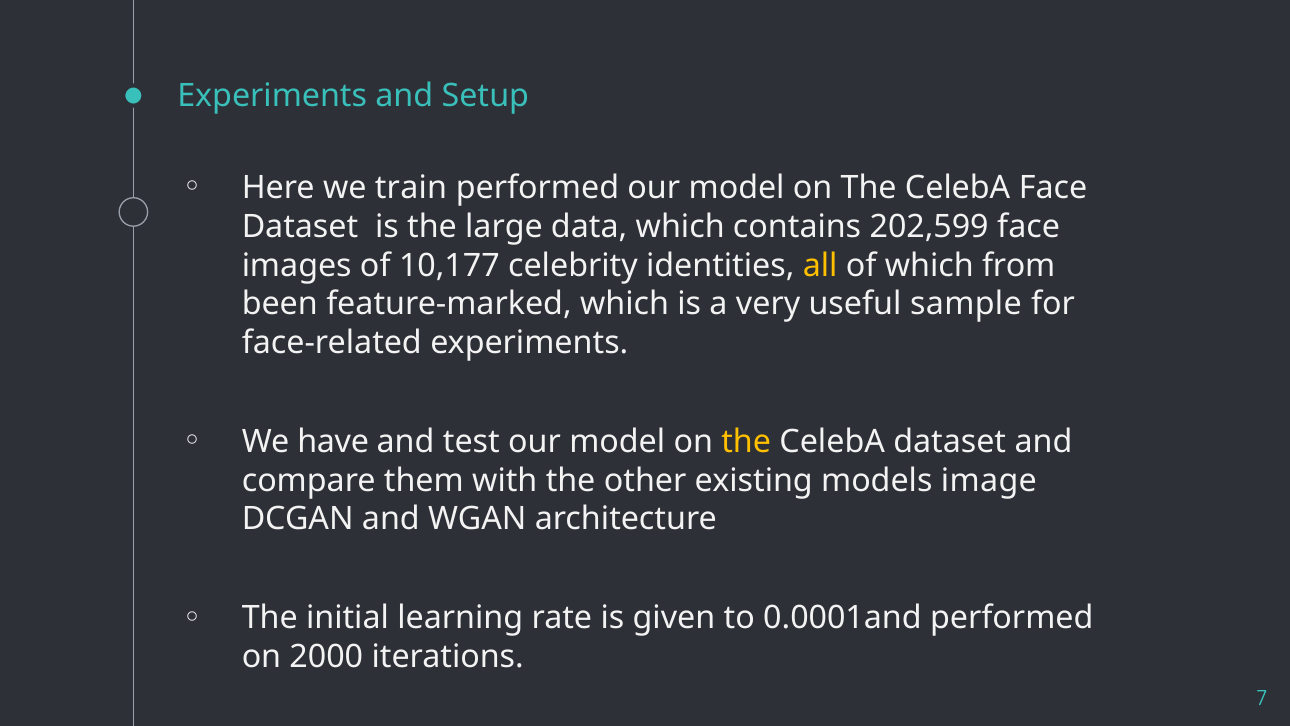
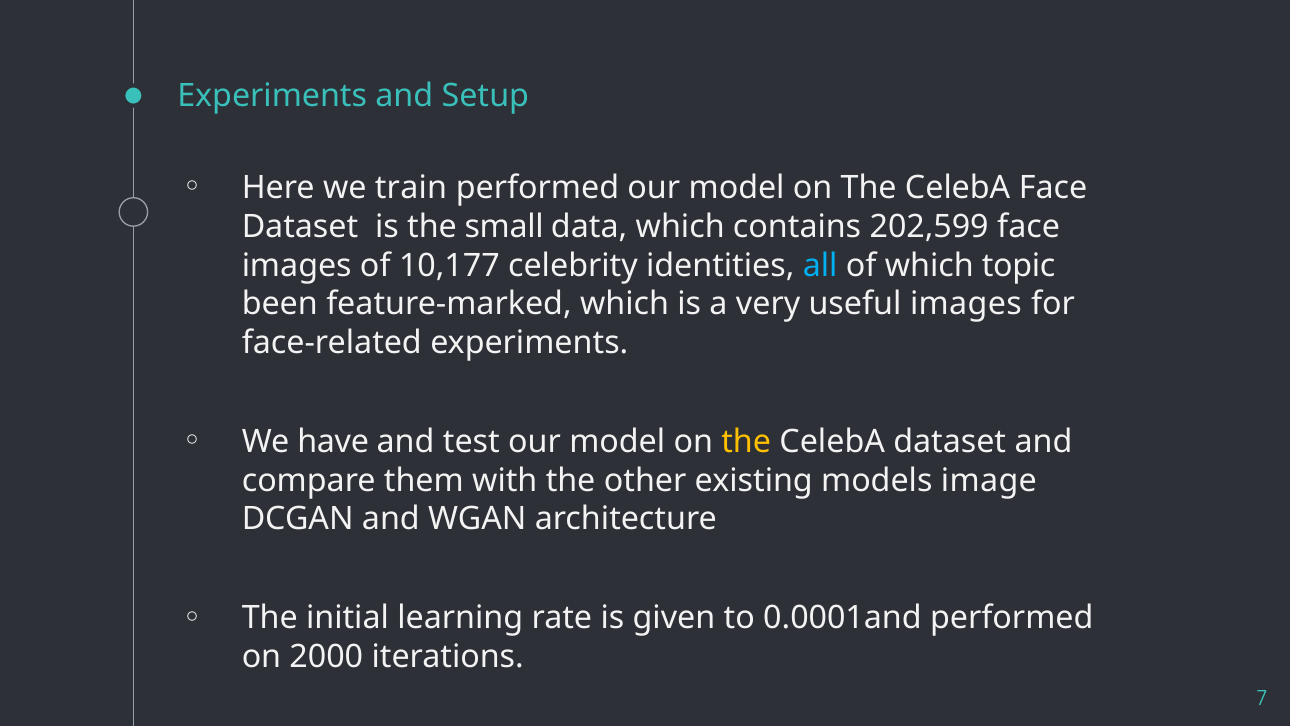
large: large -> small (504, 227)
all colour: yellow -> light blue (820, 265)
from: from -> topic (1019, 265)
useful sample: sample -> images (966, 304)
